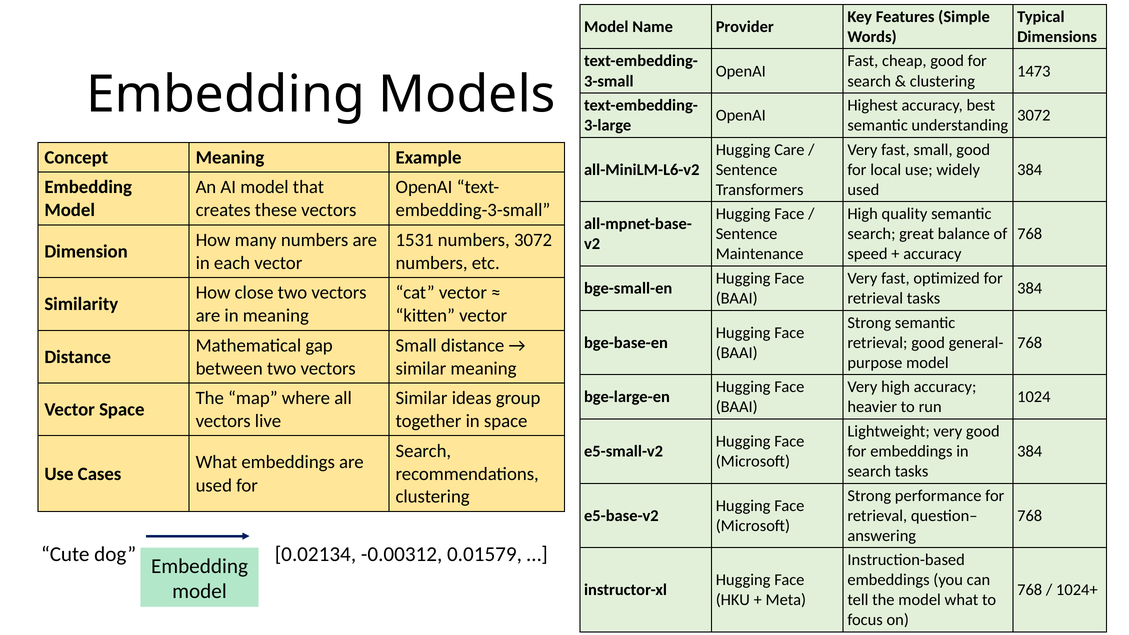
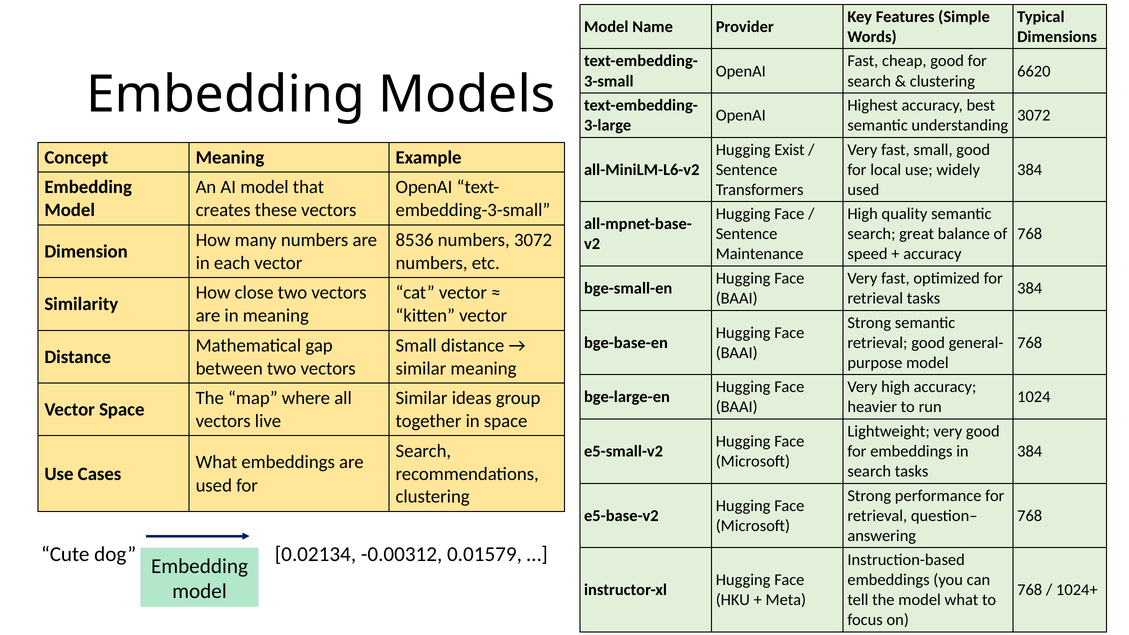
1473: 1473 -> 6620 (1034, 71)
Care: Care -> Exist (789, 150)
1531: 1531 -> 8536 (415, 240)
